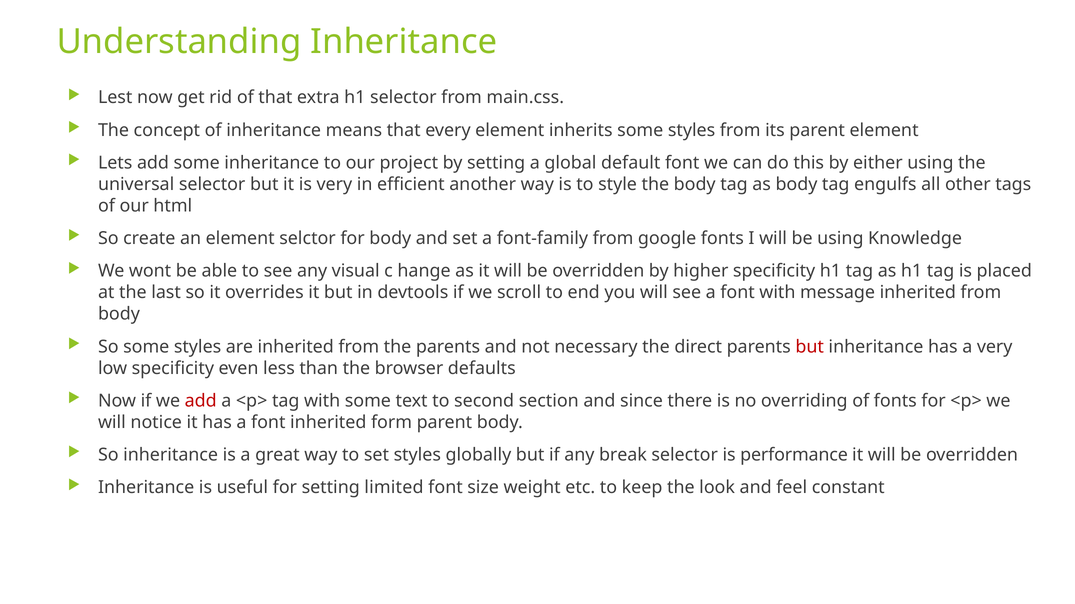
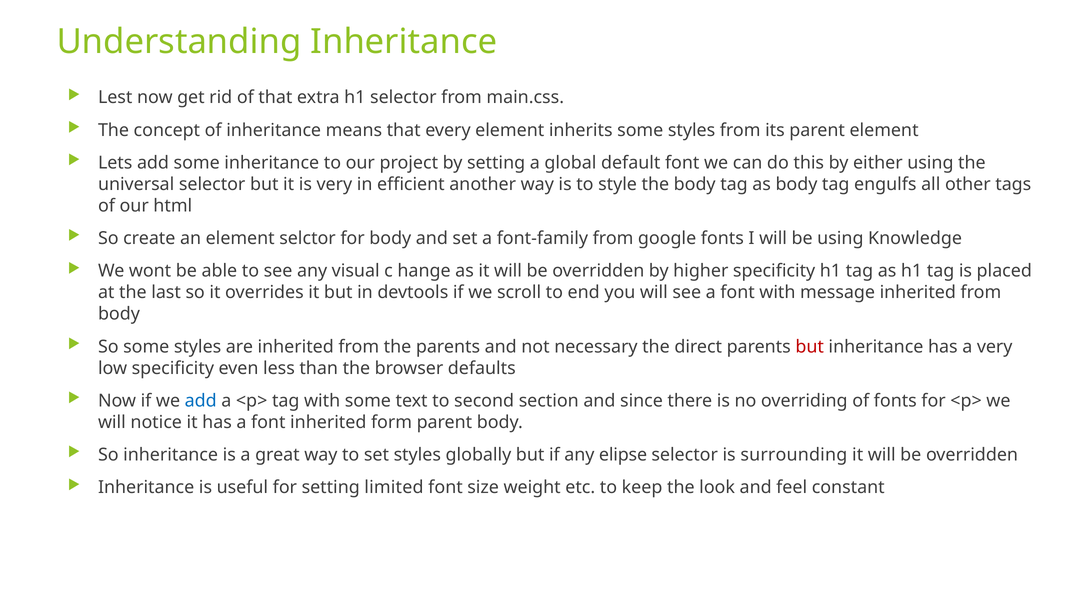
add colour: red -> blue (201, 401)
break: break -> elipse (623, 455)
performance: performance -> surrounding (794, 455)
